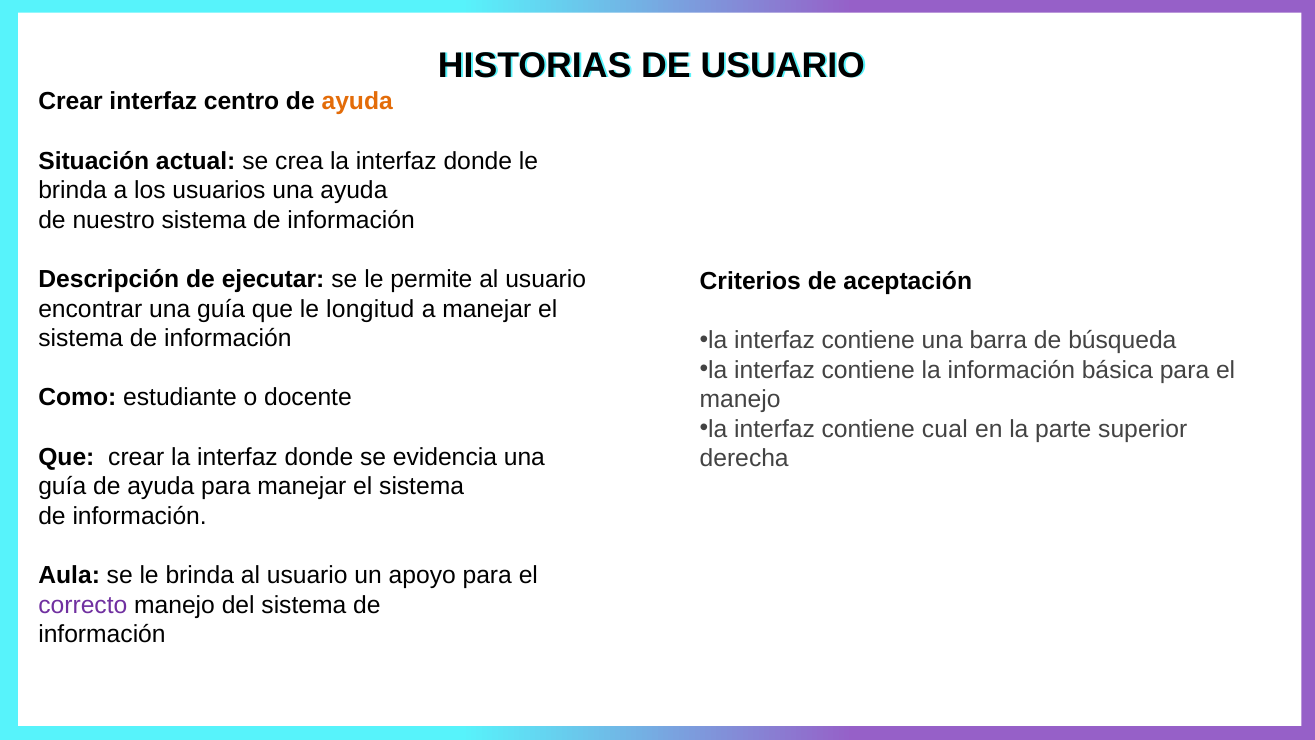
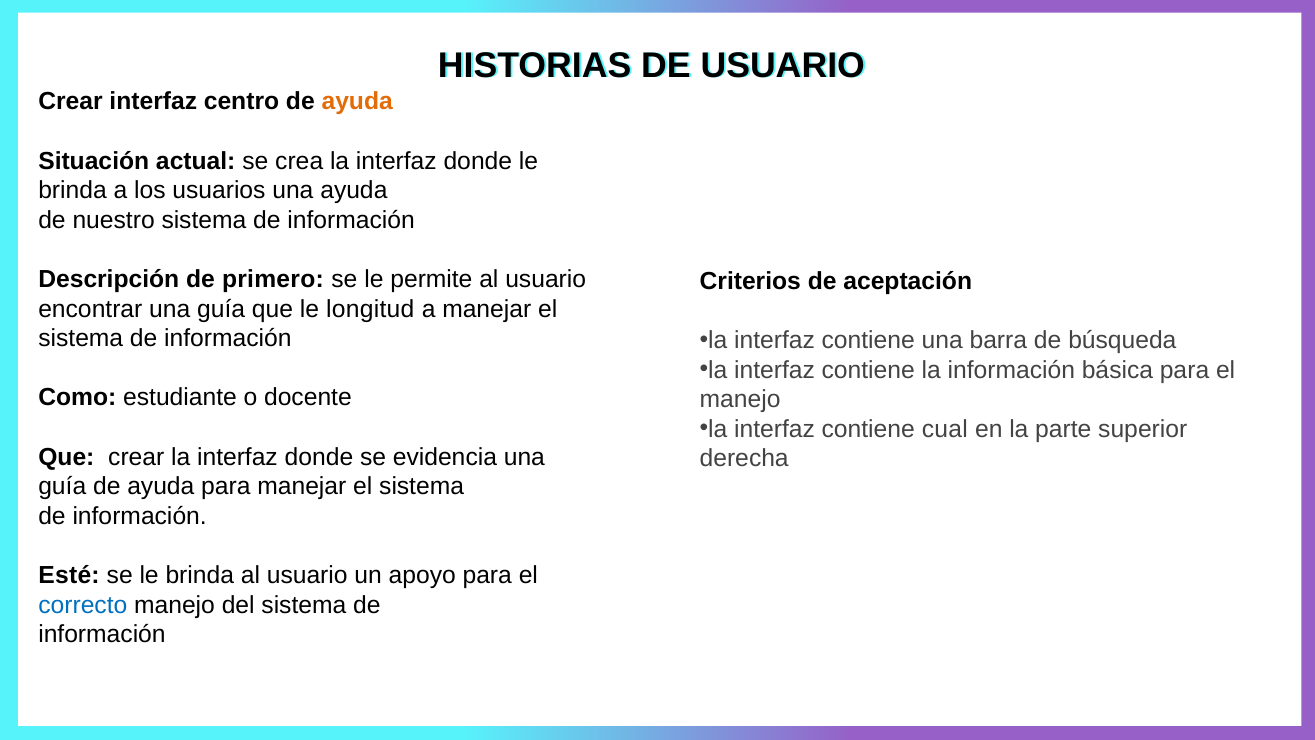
ejecutar: ejecutar -> primero (273, 279)
Aula: Aula -> Esté (69, 575)
correcto colour: purple -> blue (83, 605)
